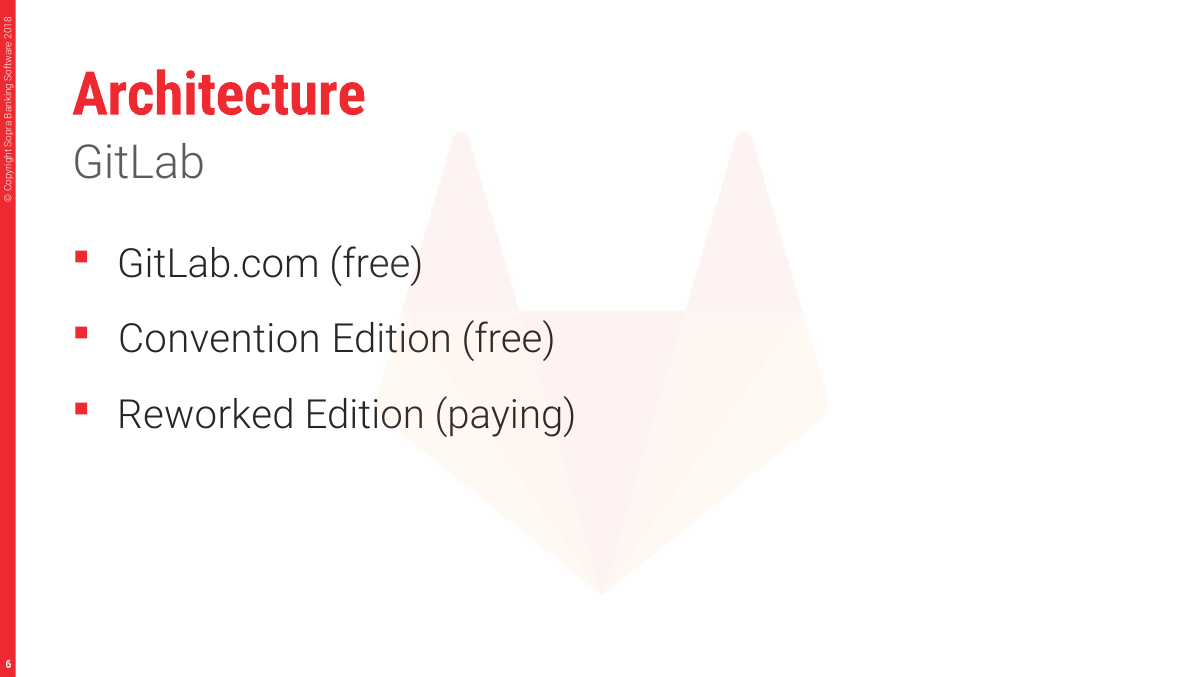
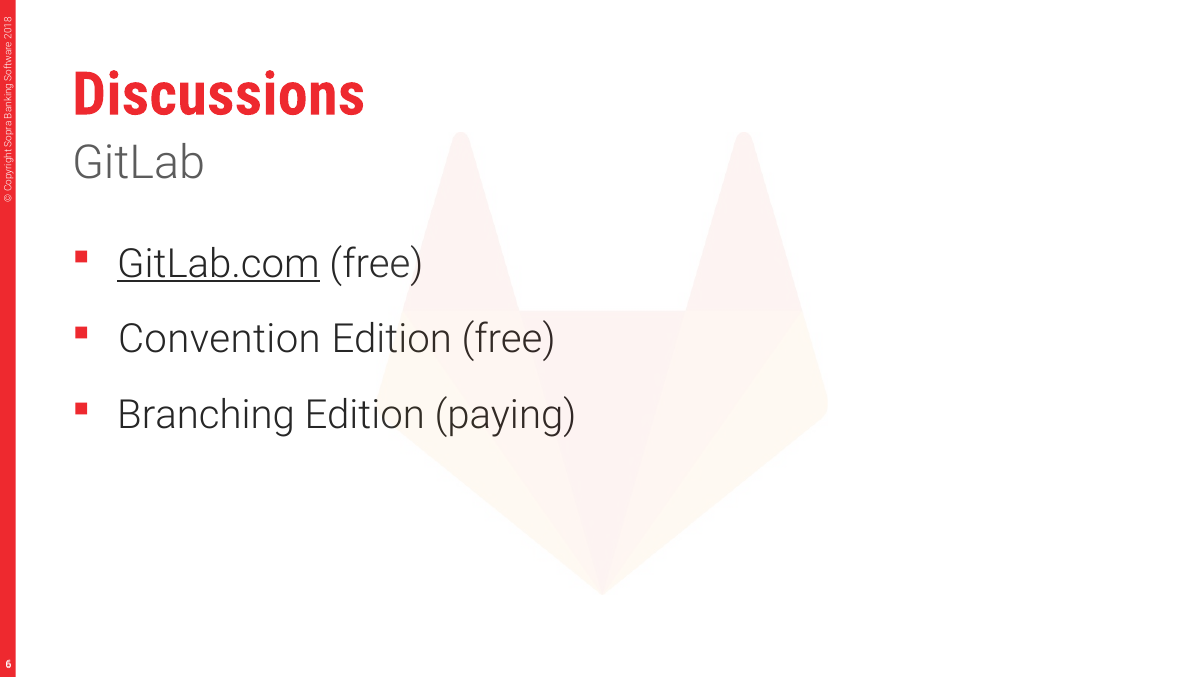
Architecture: Architecture -> Discussions (219, 95)
GitLab.com underline: none -> present (218, 264)
Reworked: Reworked -> Branching (206, 416)
